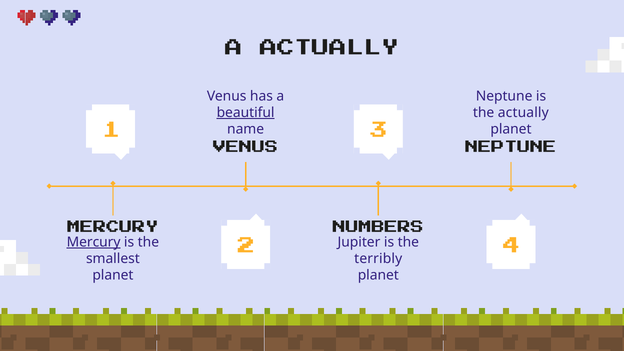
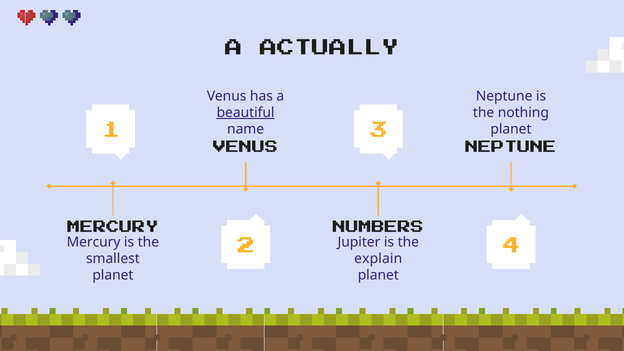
the actually: actually -> nothing (523, 113)
Mercury underline: present -> none (94, 242)
terribly: terribly -> explain (378, 259)
